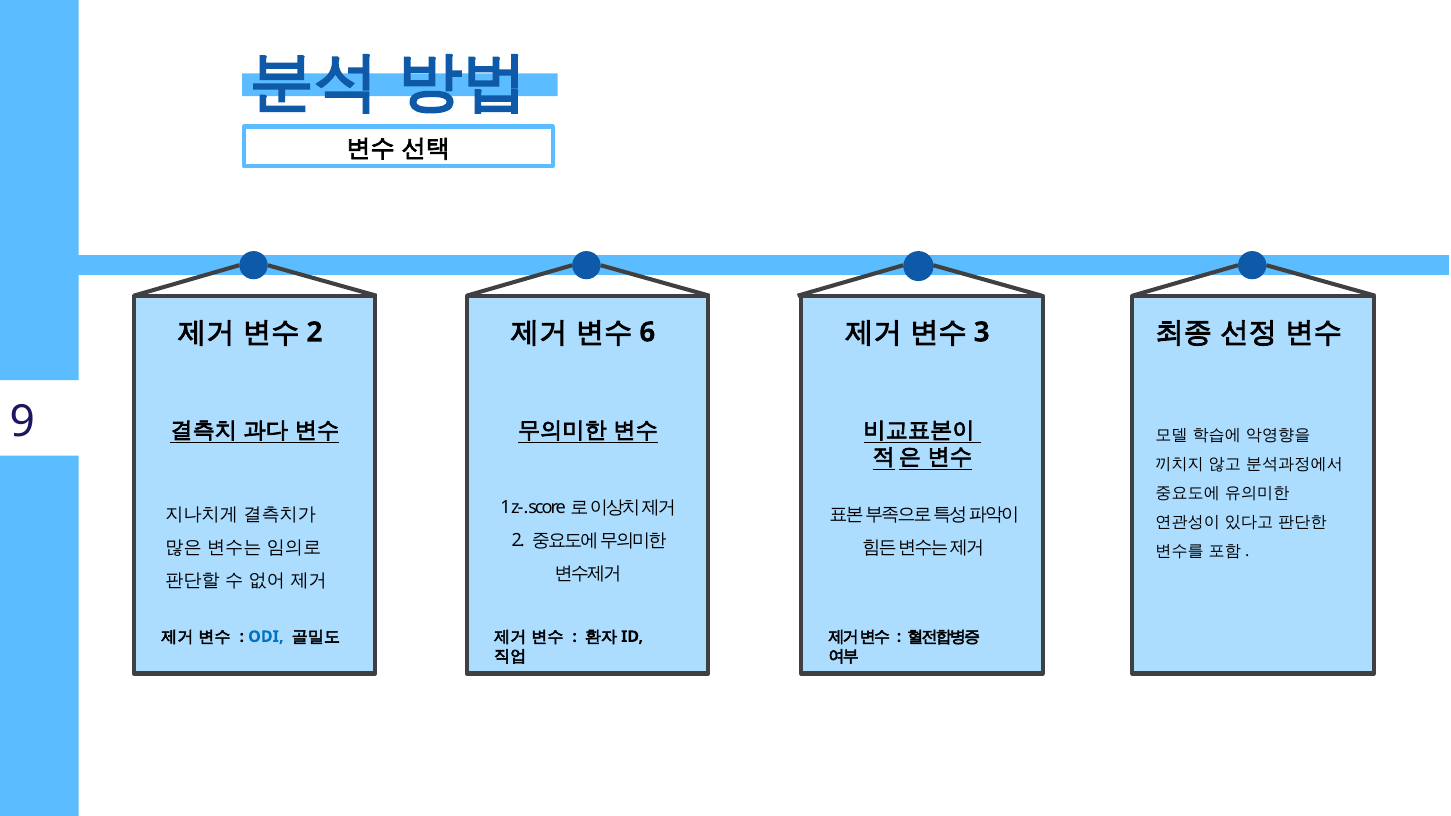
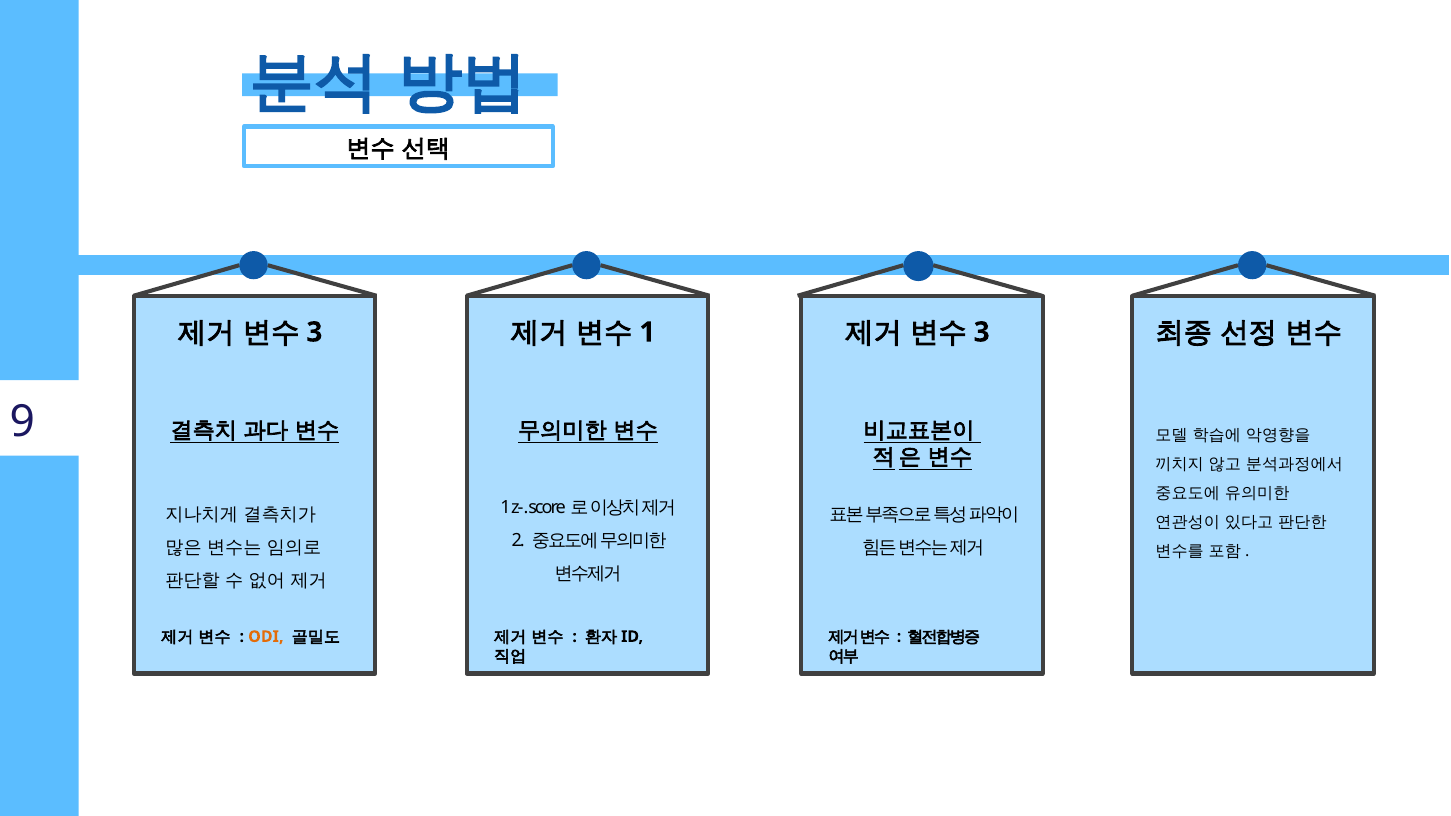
2: 2 -> 3 (314, 332)
6: 6 -> 1 (647, 332)
ODI colour: blue -> orange (266, 637)
